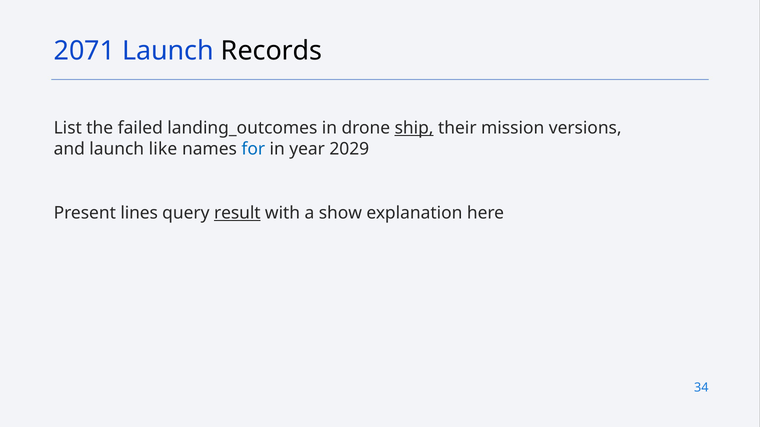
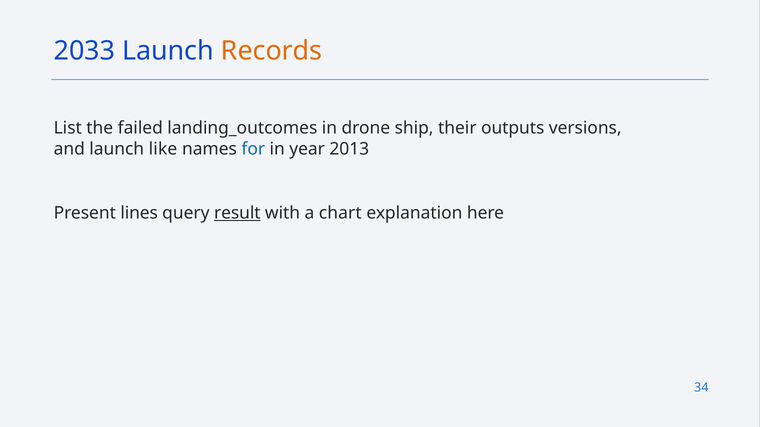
2071: 2071 -> 2033 (84, 51)
Records colour: black -> orange (272, 51)
ship underline: present -> none (414, 128)
mission: mission -> outputs (513, 128)
2029: 2029 -> 2013 (349, 149)
show: show -> chart (340, 213)
